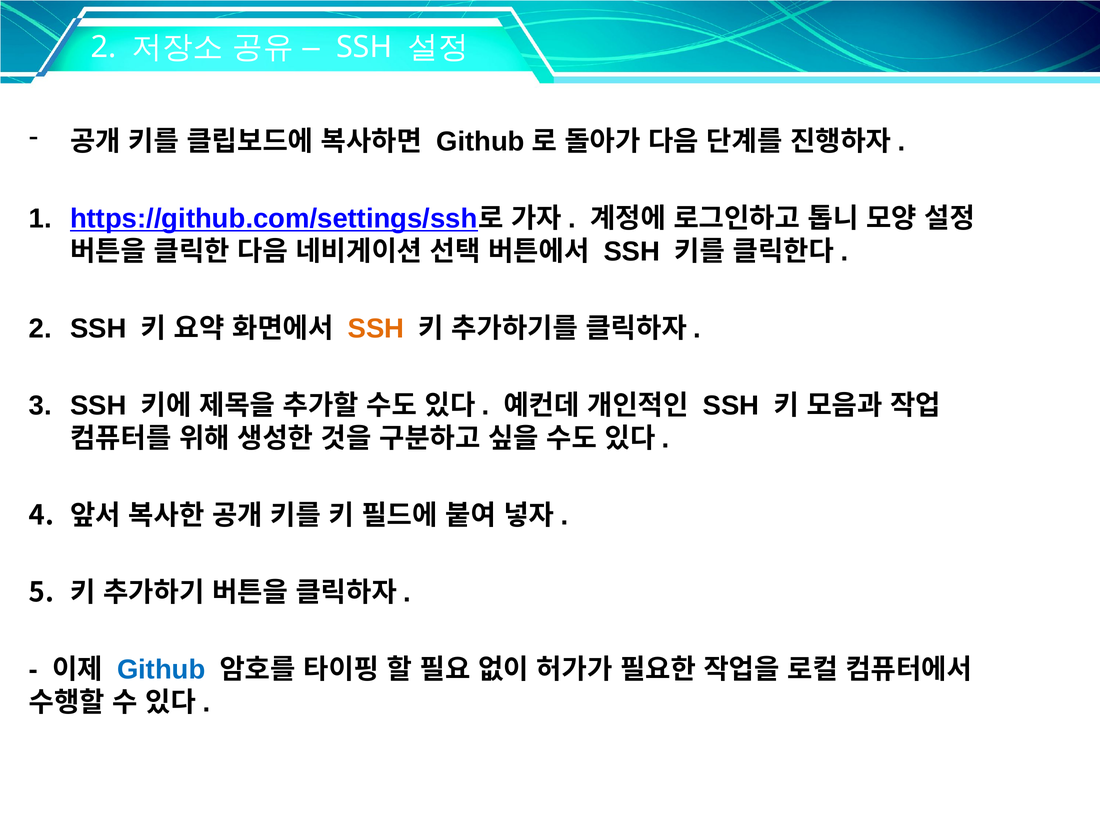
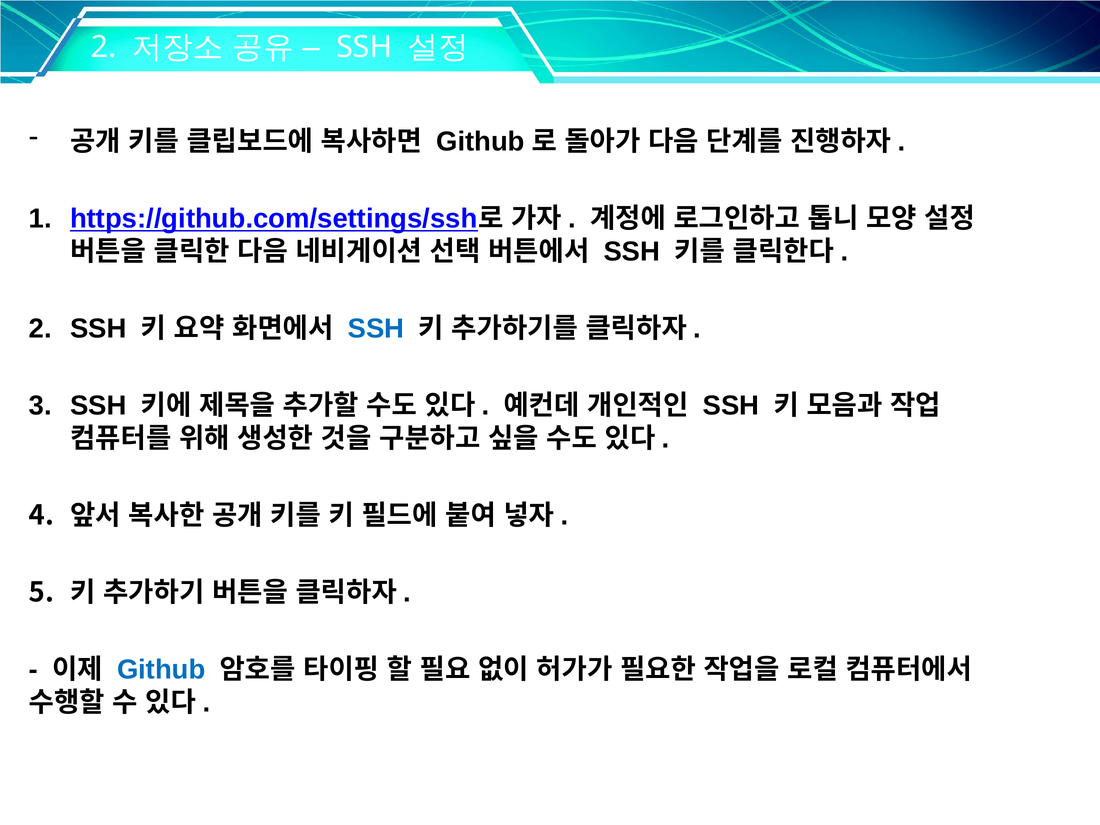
SSH colour: orange -> blue (376, 329)
